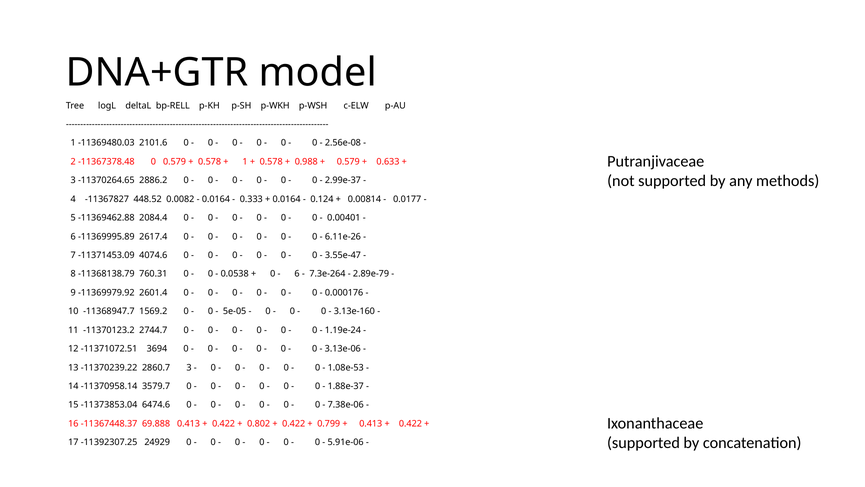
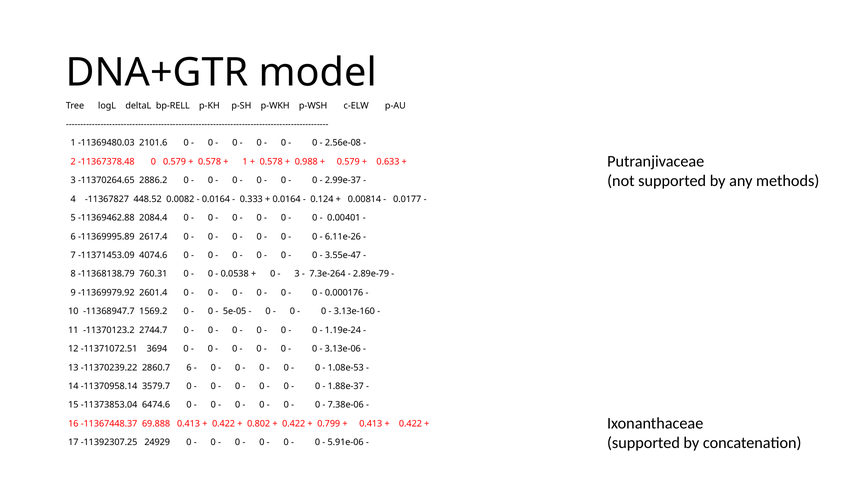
6: 6 -> 3 (297, 274)
2860.7 3: 3 -> 6 (189, 367)
